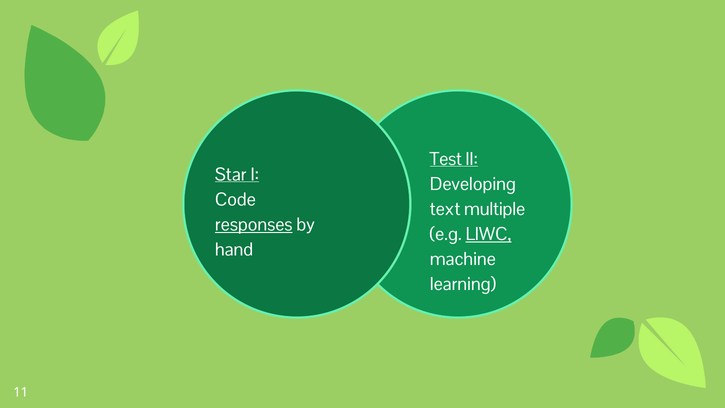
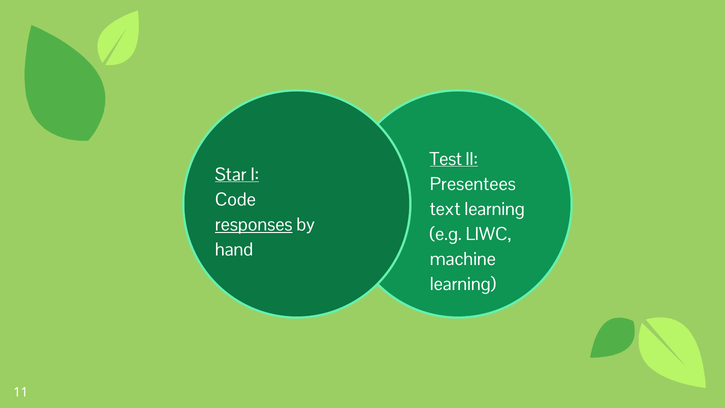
Developing: Developing -> Presentees (473, 184)
text multiple: multiple -> learning (495, 209)
LIWC underline: present -> none (489, 234)
